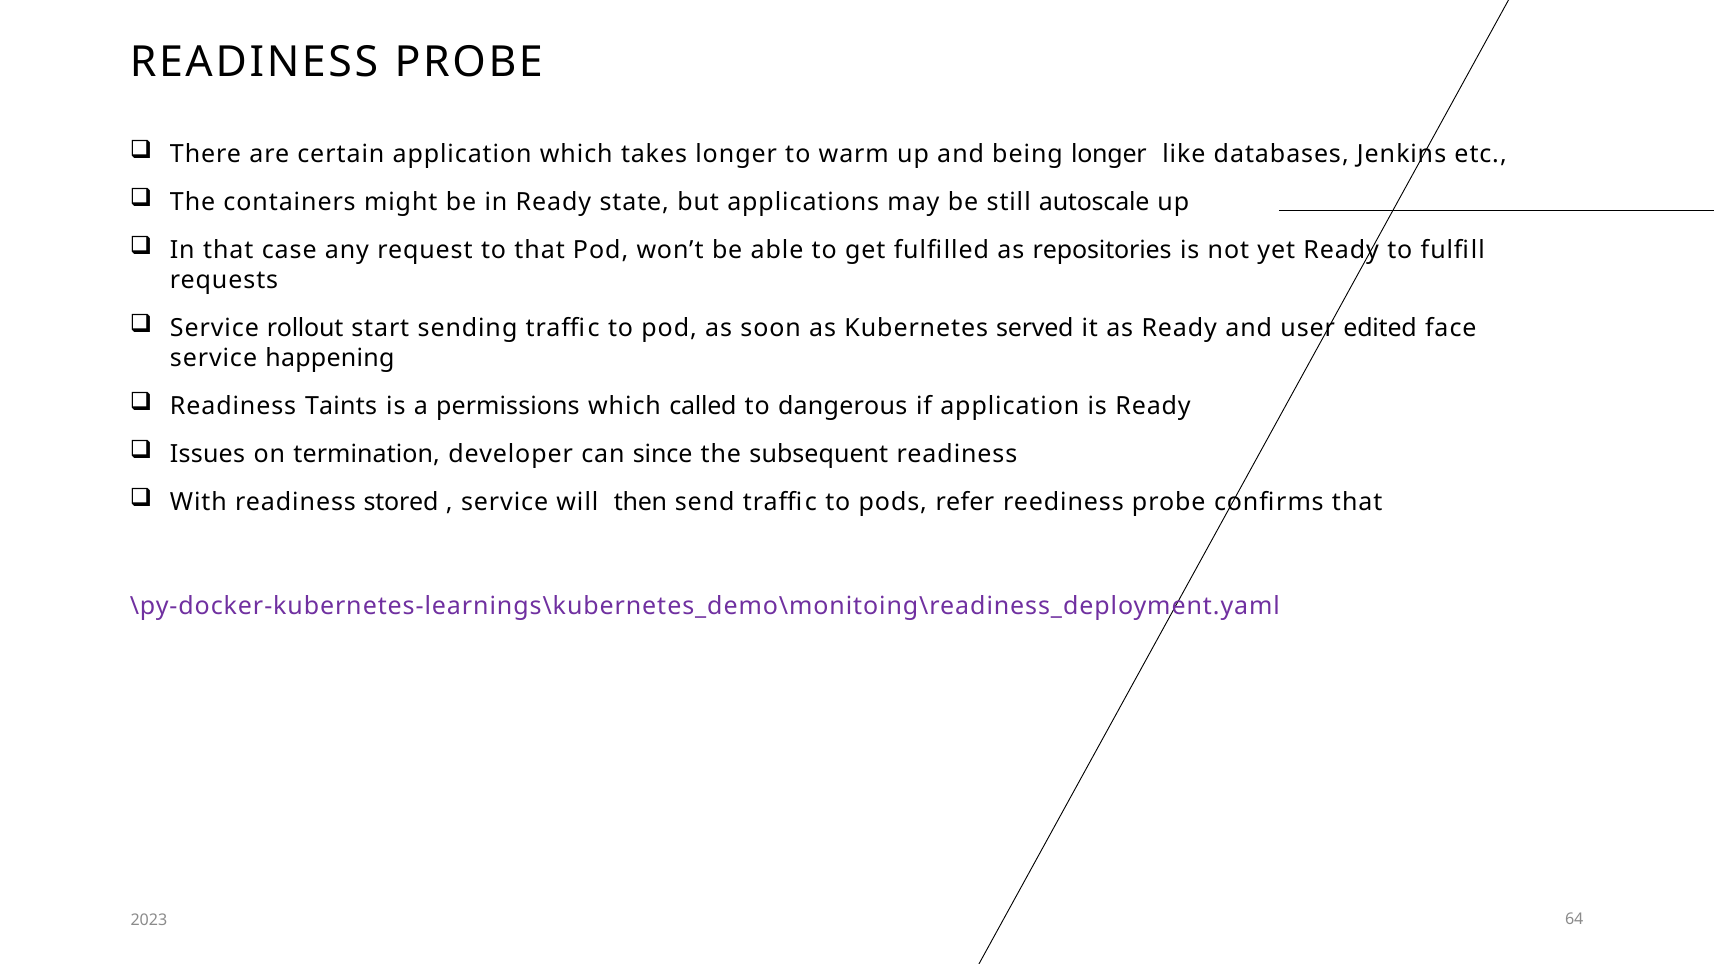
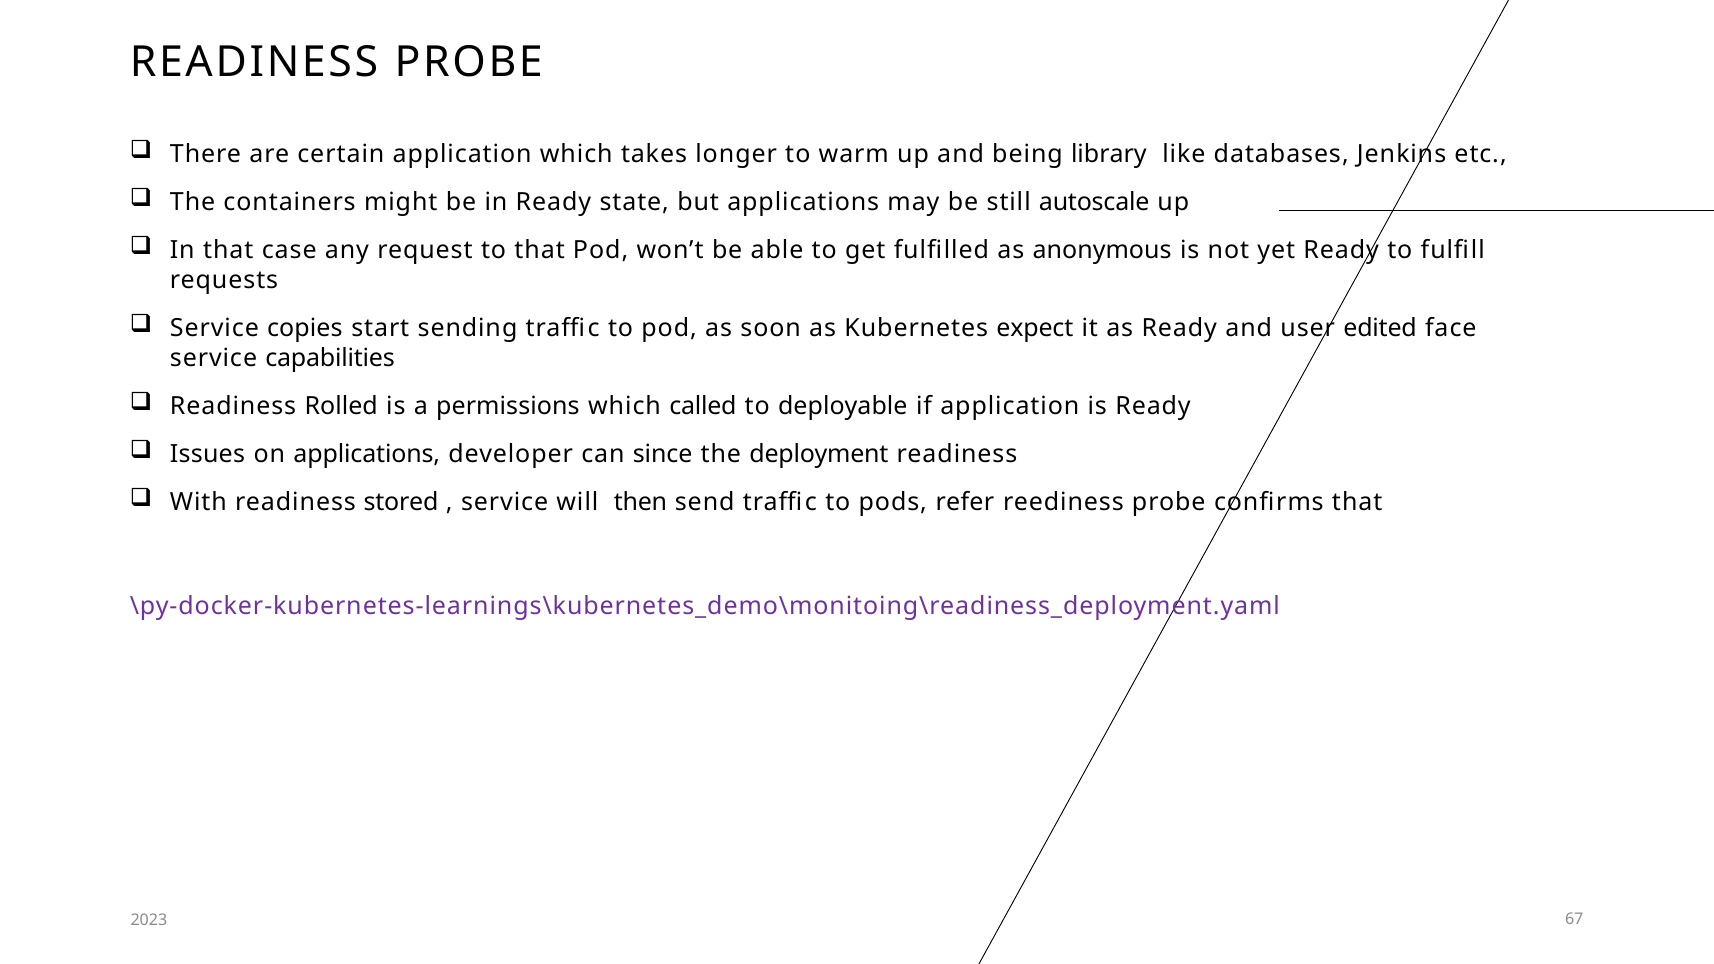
being longer: longer -> library (1109, 154)
repositories: repositories -> anonymous (1102, 250)
rollout: rollout -> copies (305, 328)
served: served -> expect (1035, 328)
happening: happening -> capabilities (330, 358)
Taints: Taints -> Rolled (341, 406)
dangerous: dangerous -> deployable (843, 406)
on termination: termination -> applications (367, 454)
subsequent: subsequent -> deployment (819, 454)
64: 64 -> 67 (1574, 919)
